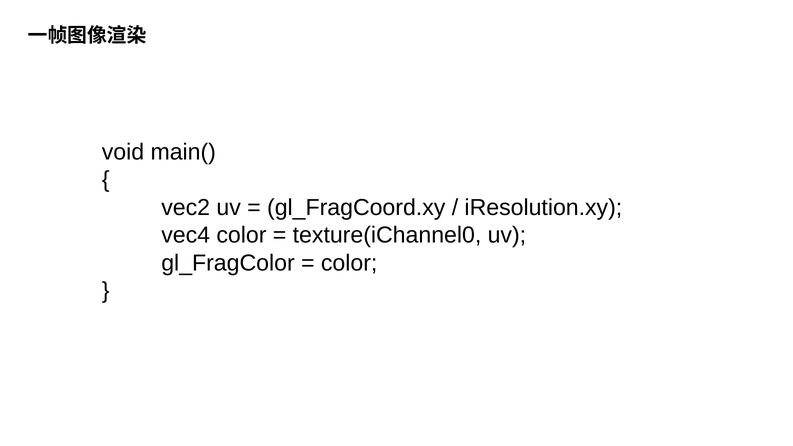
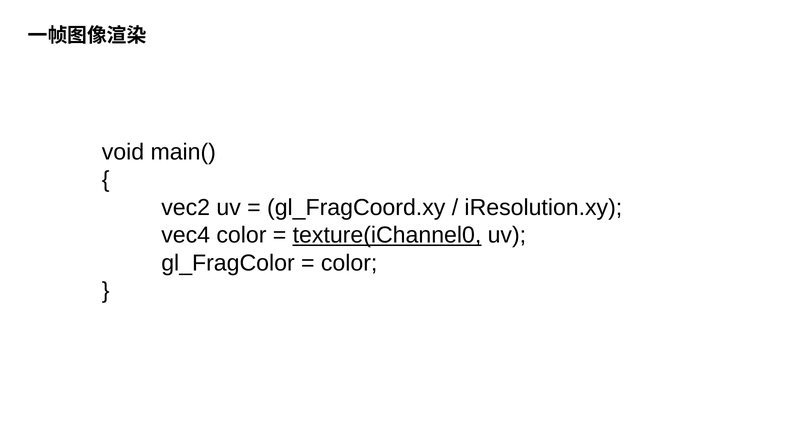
texture(iChannel0 underline: none -> present (387, 235)
